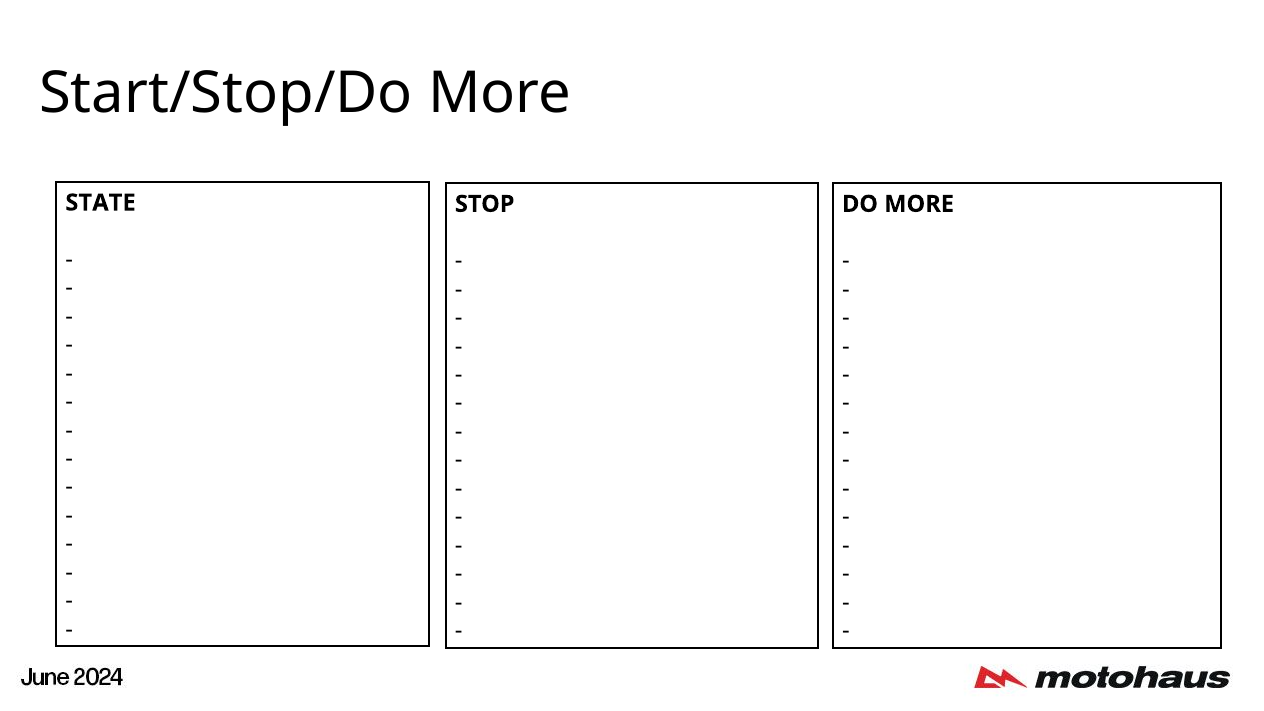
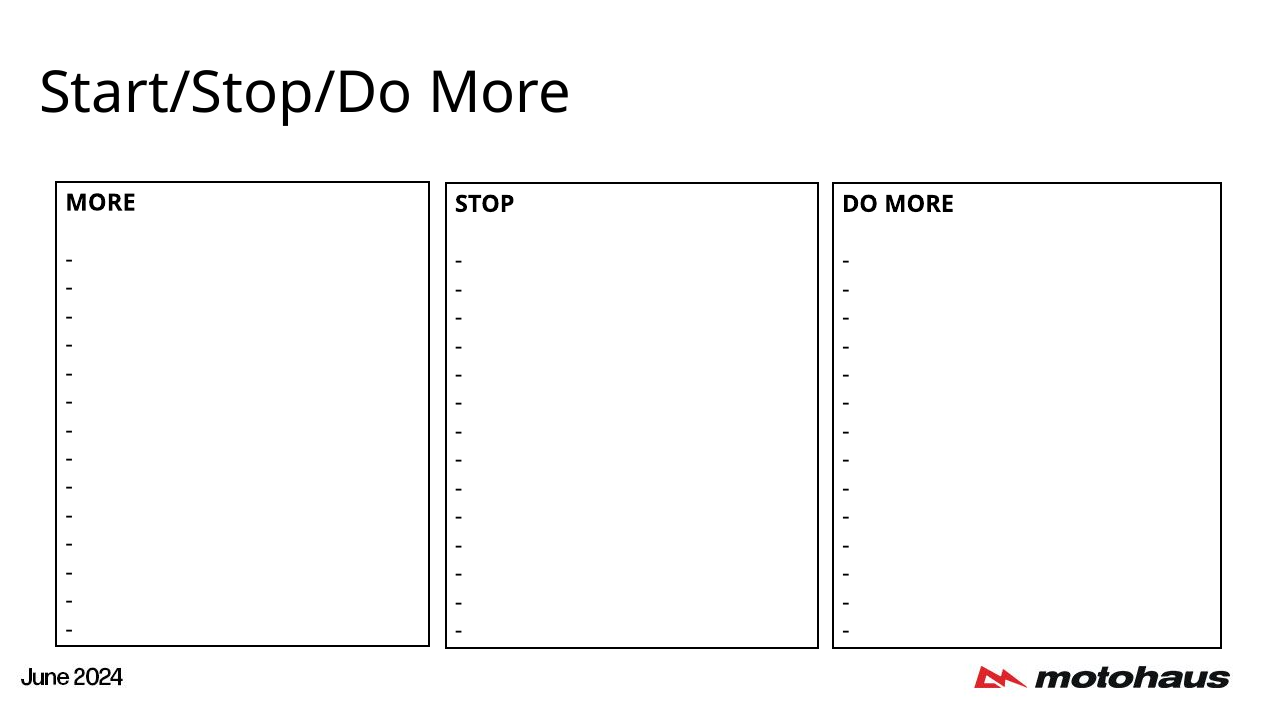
STATE: STATE -> MORE (101, 203)
